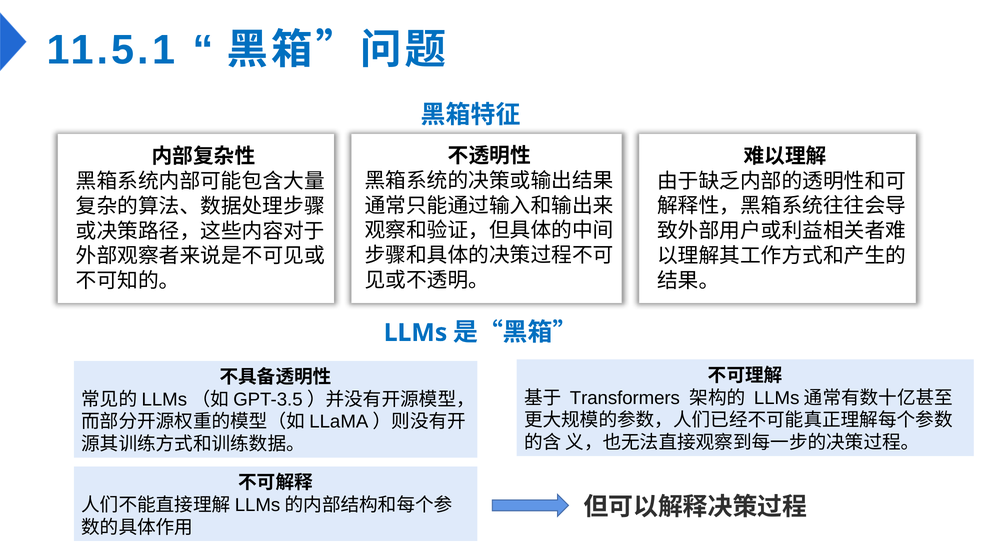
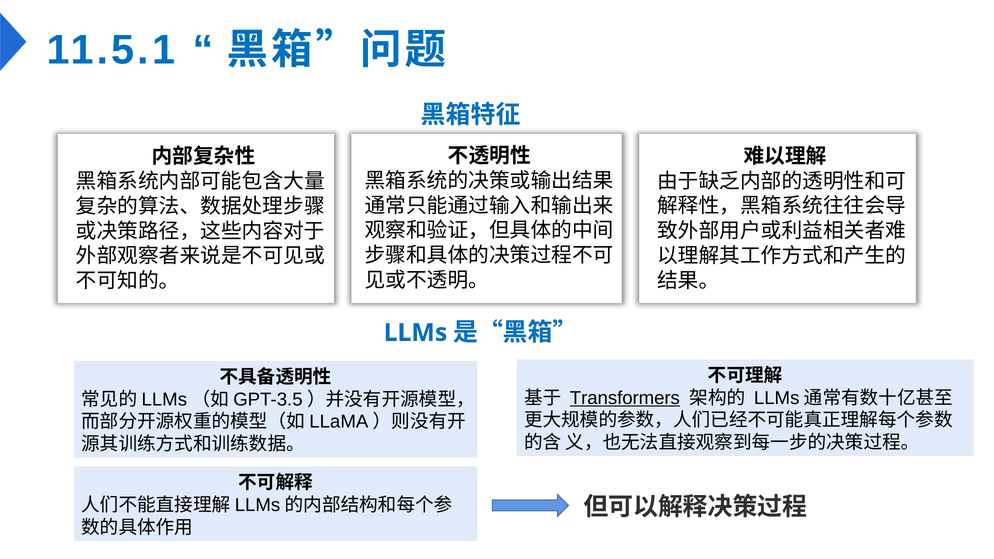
Transformers underline: none -> present (625, 398)
